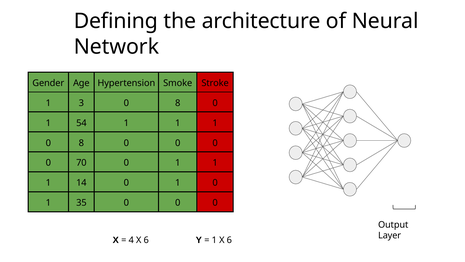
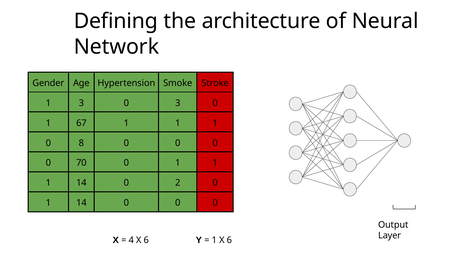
3 0 8: 8 -> 3 (178, 103)
54: 54 -> 67 (81, 123)
14 0 1: 1 -> 2 (178, 183)
35: 35 -> 14 (81, 203)
